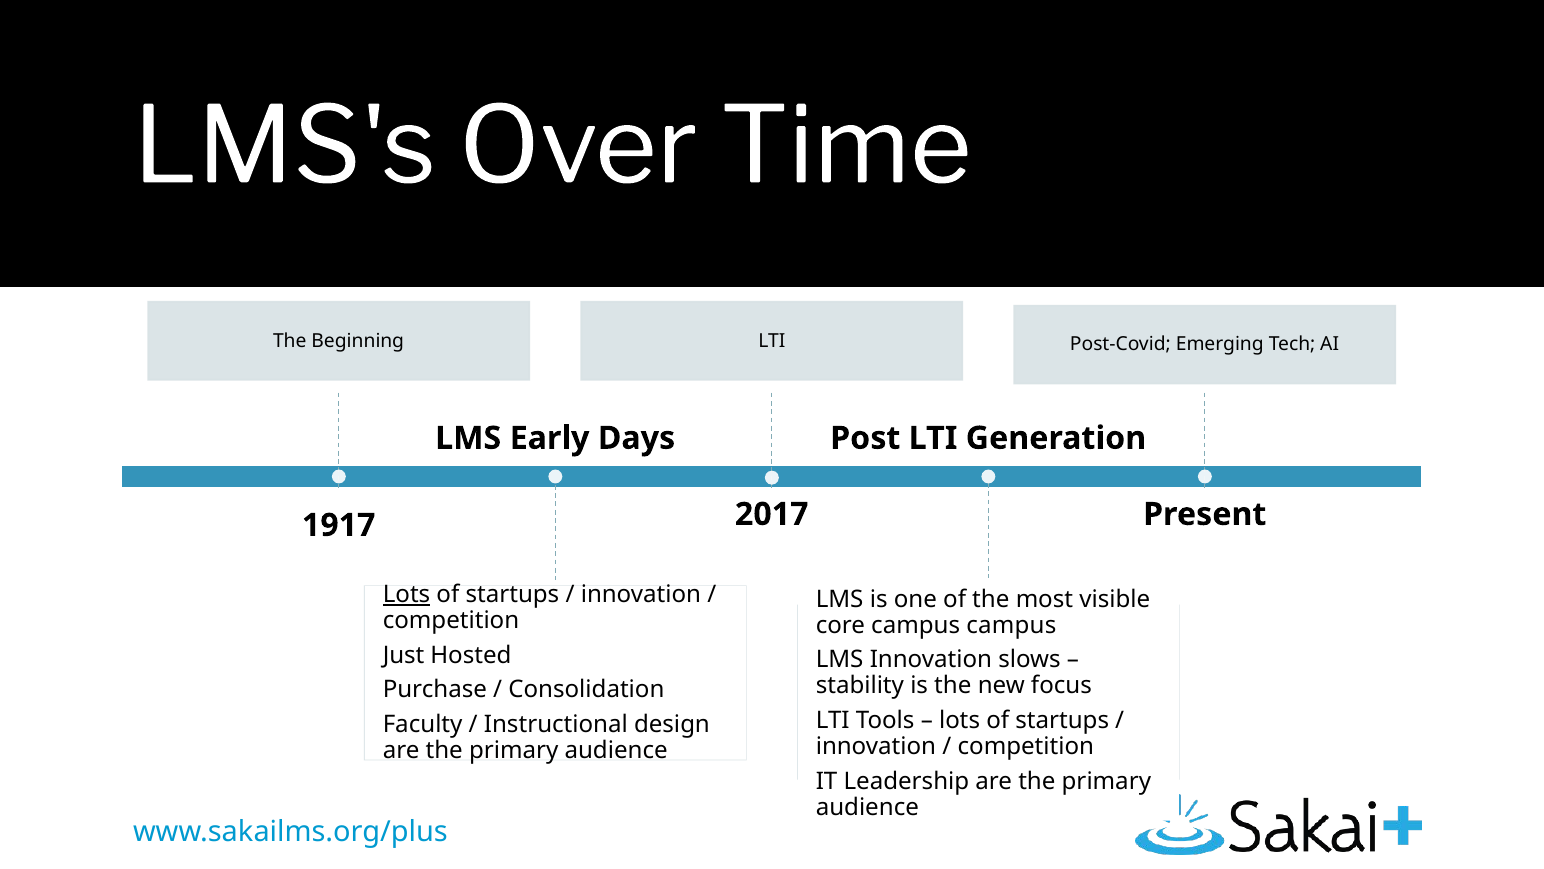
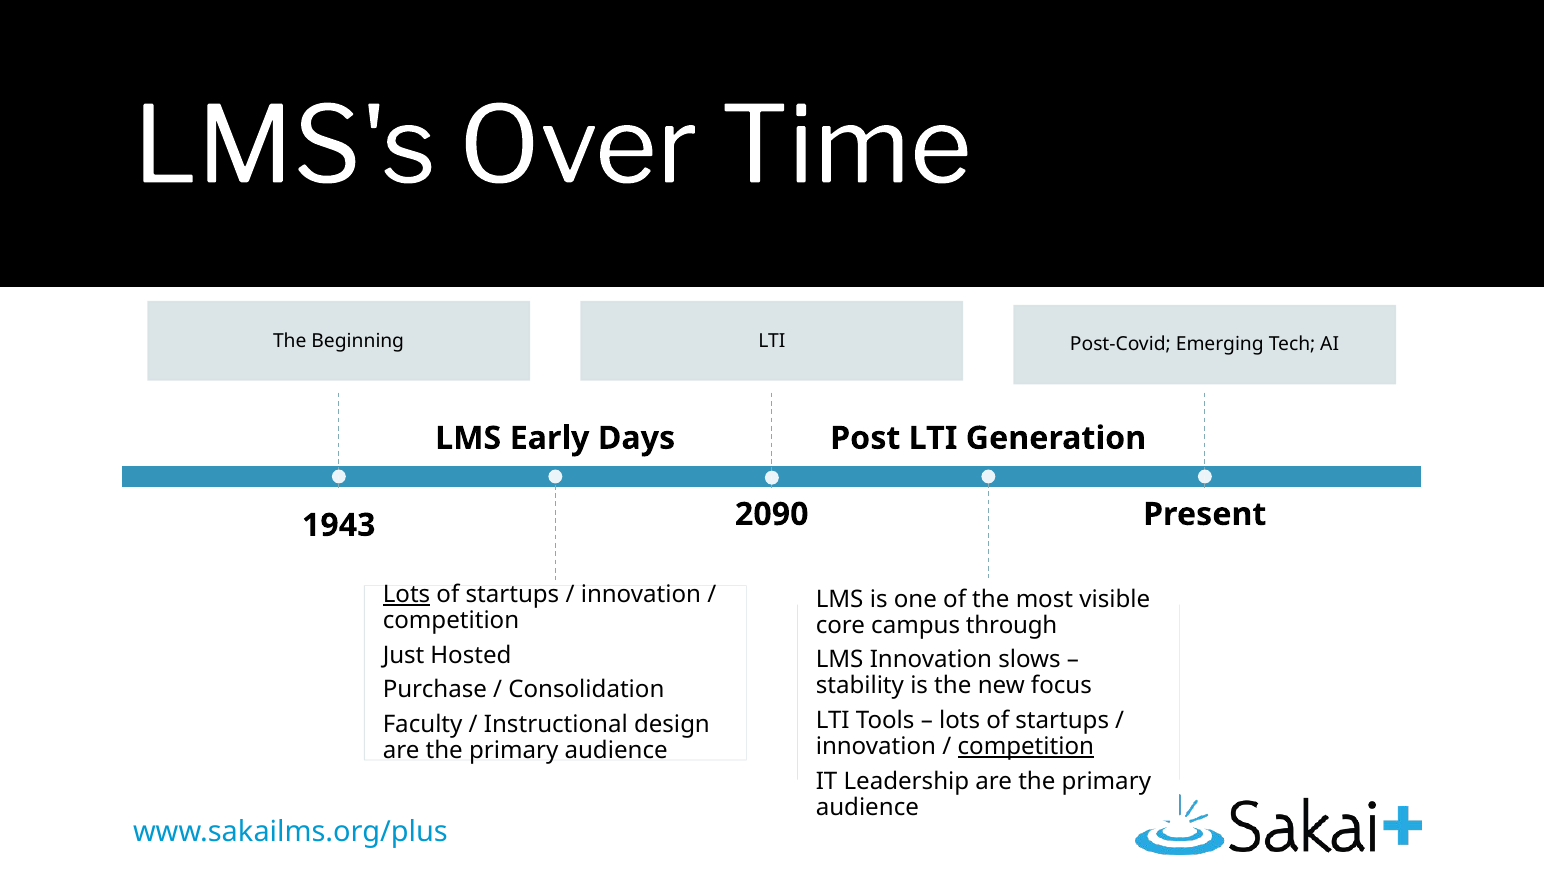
2017: 2017 -> 2090 (772, 514)
1917: 1917 -> 1943 (339, 525)
campus campus: campus -> through (1012, 625)
competition underline: none -> present (1026, 746)
